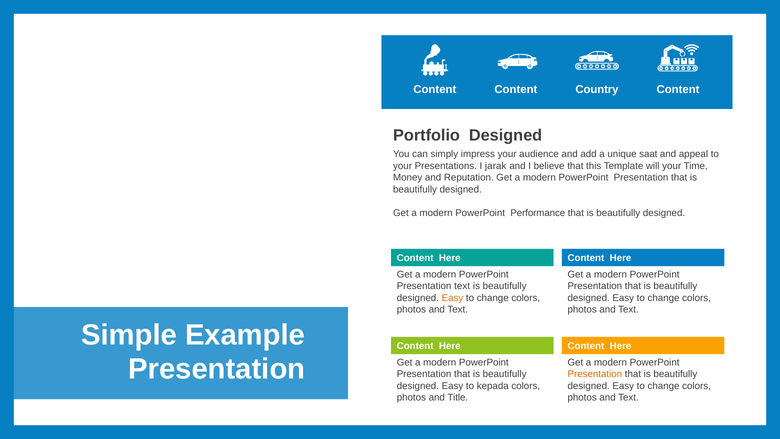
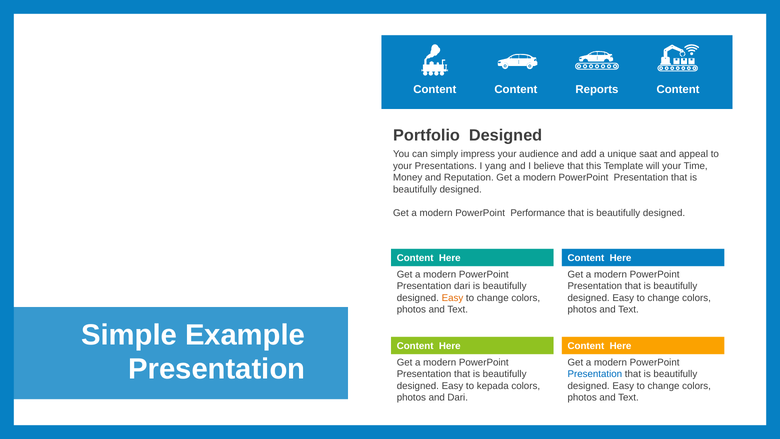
Country: Country -> Reports (597, 90)
jarak: jarak -> yang (496, 166)
Presentation text: text -> dari (462, 286)
Presentation colour: orange -> blue (595, 374)
and Title: Title -> Dari (458, 397)
